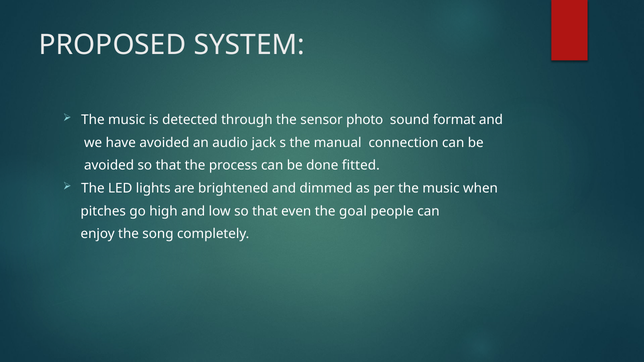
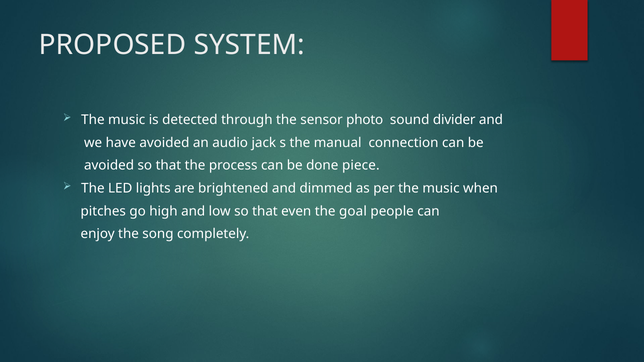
format: format -> divider (454, 120)
fitted: fitted -> piece (361, 166)
